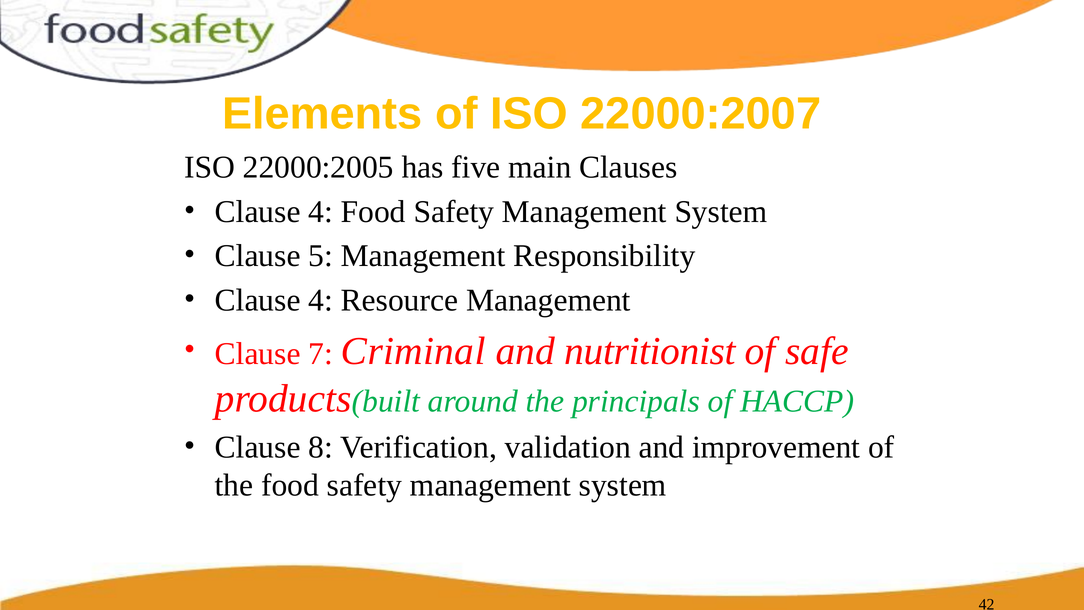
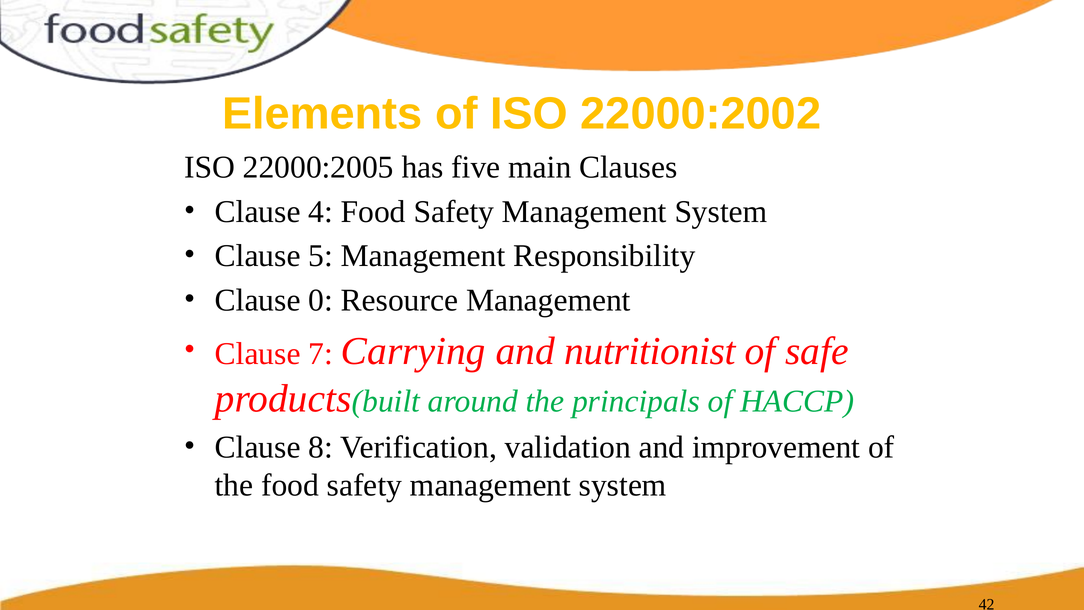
22000:2007: 22000:2007 -> 22000:2002 (701, 114)
4: 4 -> 0 (321, 300)
Criminal: Criminal -> Carrying (413, 351)
